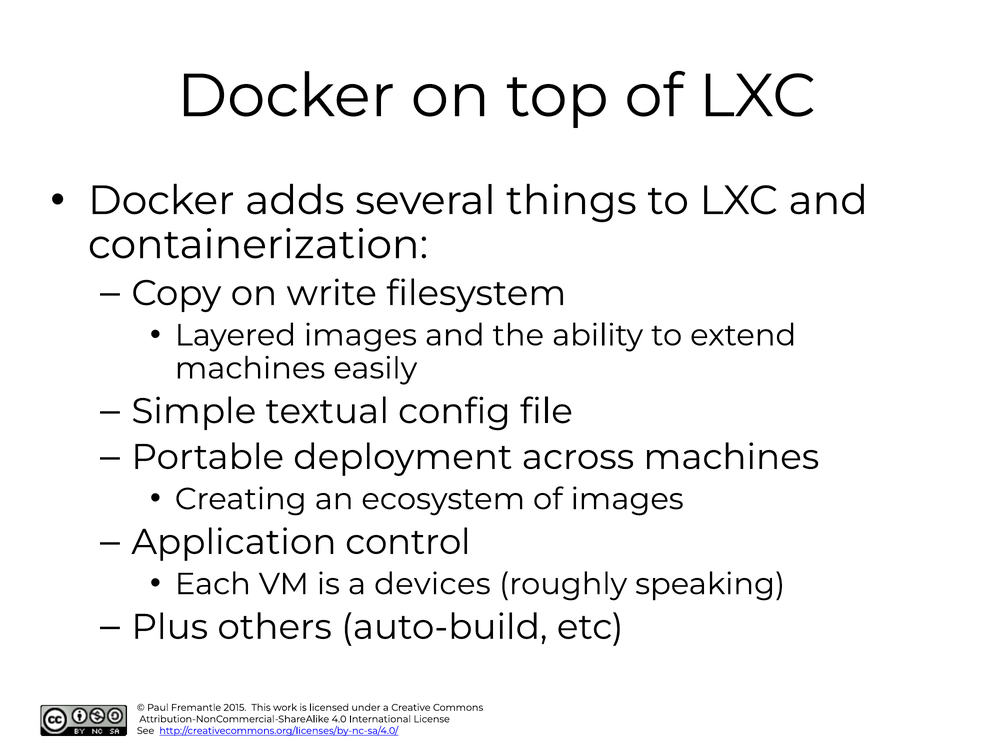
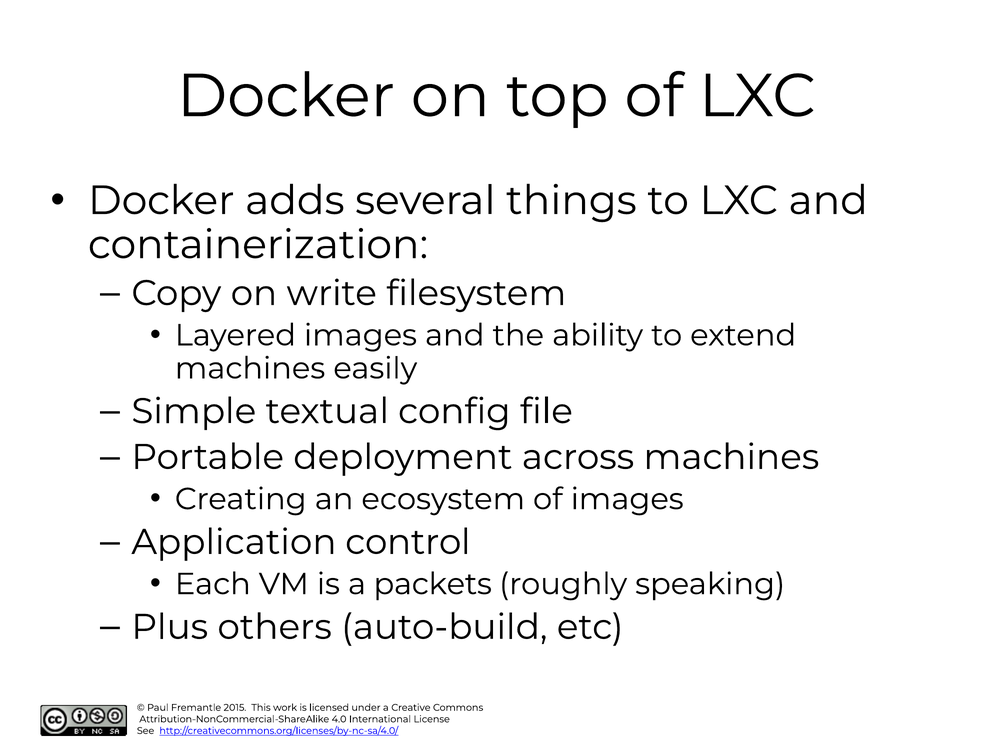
devices: devices -> packets (433, 584)
